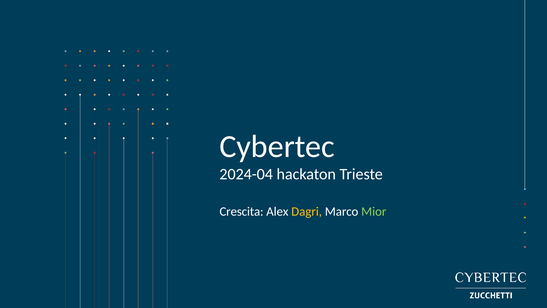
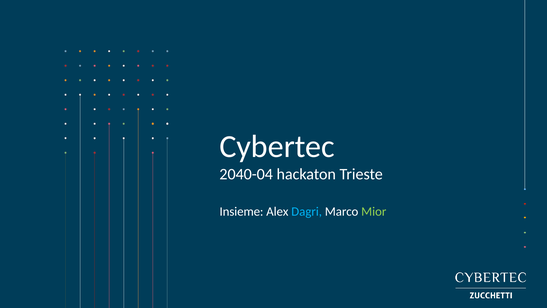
2024-04: 2024-04 -> 2040-04 (246, 174)
Crescita: Crescita -> Insieme (241, 211)
Dagri colour: yellow -> light blue (307, 211)
